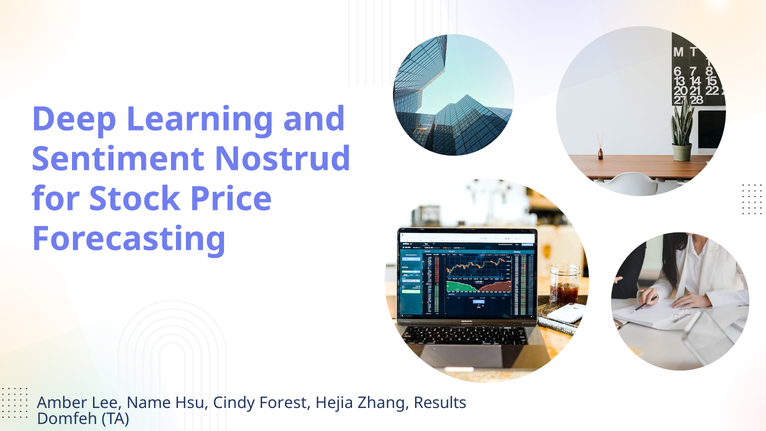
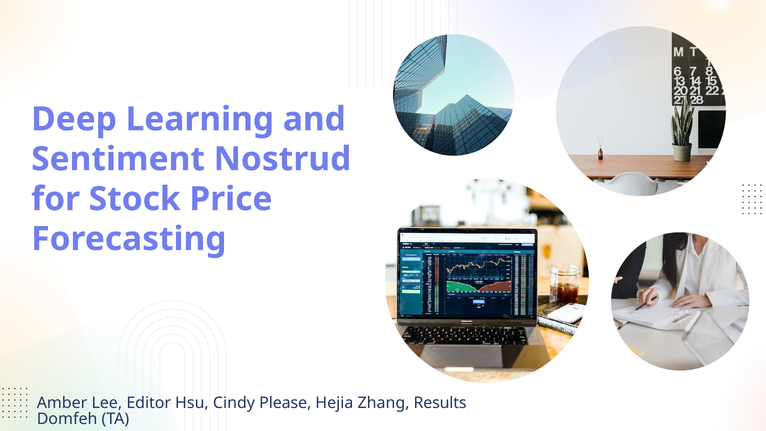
Name: Name -> Editor (149, 403)
Forest: Forest -> Please (285, 403)
